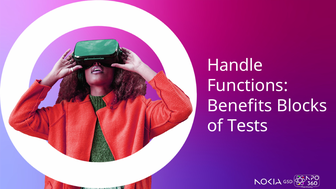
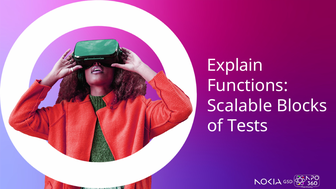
Handle: Handle -> Explain (235, 65)
Benefits: Benefits -> Scalable (240, 106)
